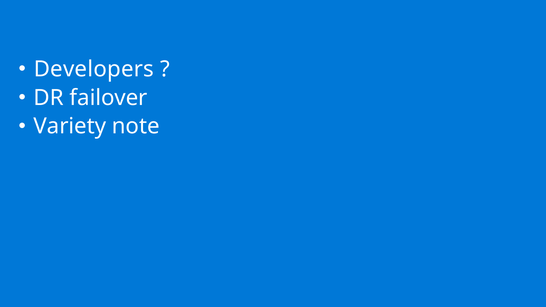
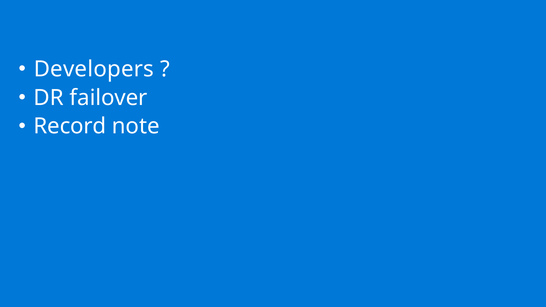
Variety: Variety -> Record (70, 126)
